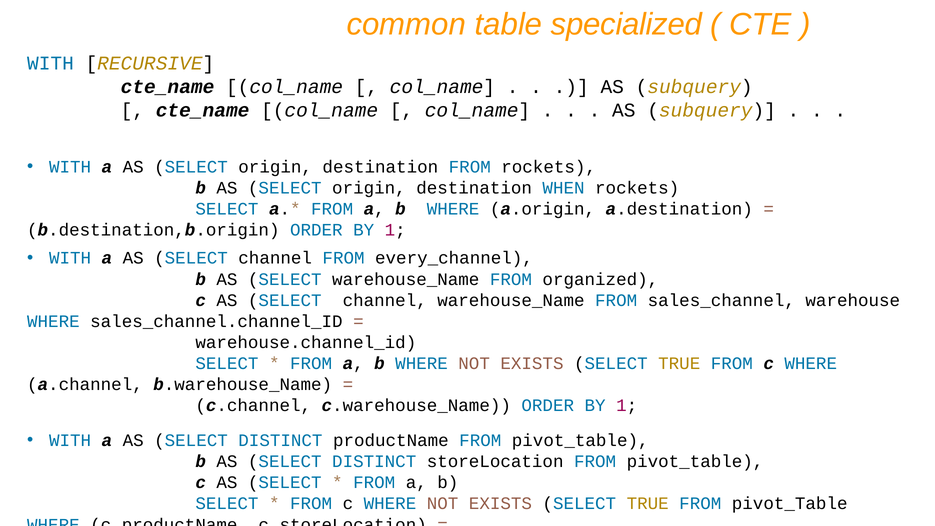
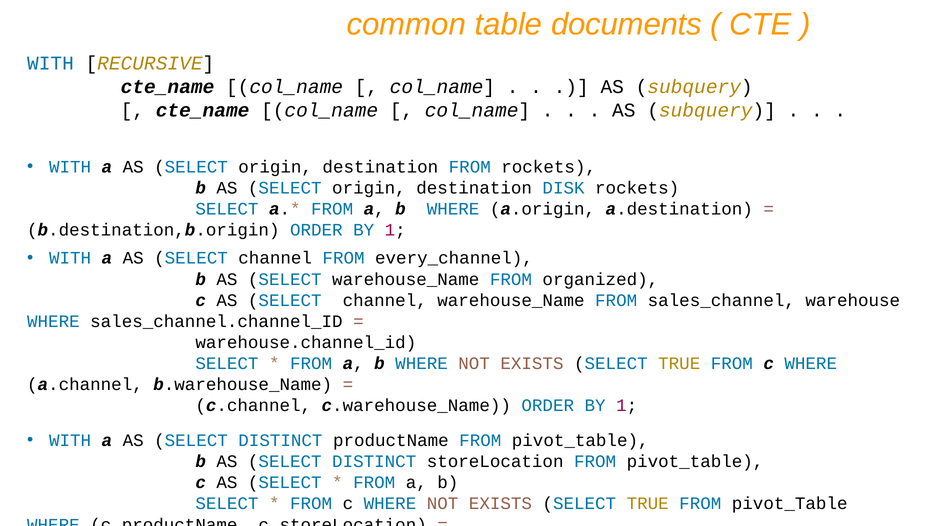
specialized: specialized -> documents (626, 24)
WHEN: WHEN -> DISK (564, 188)
